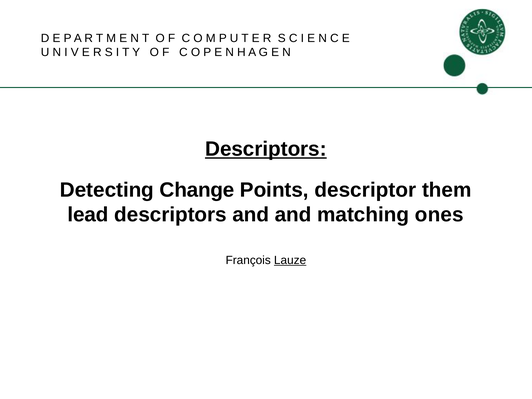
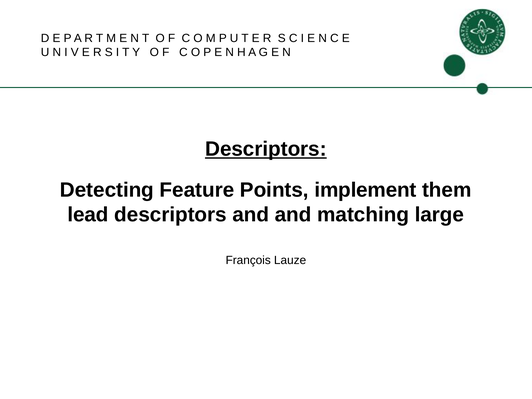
Change: Change -> Feature (197, 190)
descriptor: descriptor -> implement (365, 190)
ones: ones -> large (439, 215)
Lauze underline: present -> none (290, 260)
